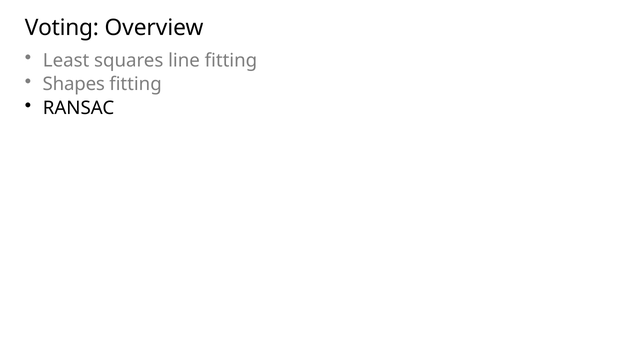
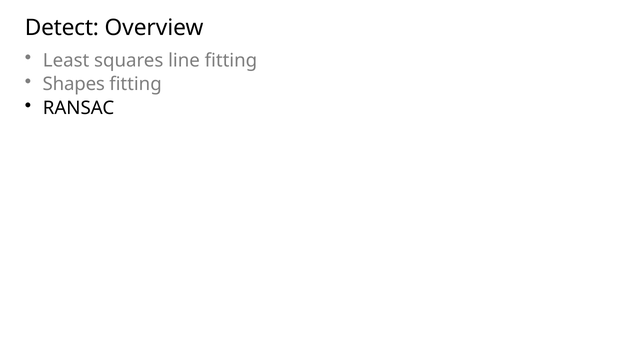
Voting: Voting -> Detect (62, 28)
